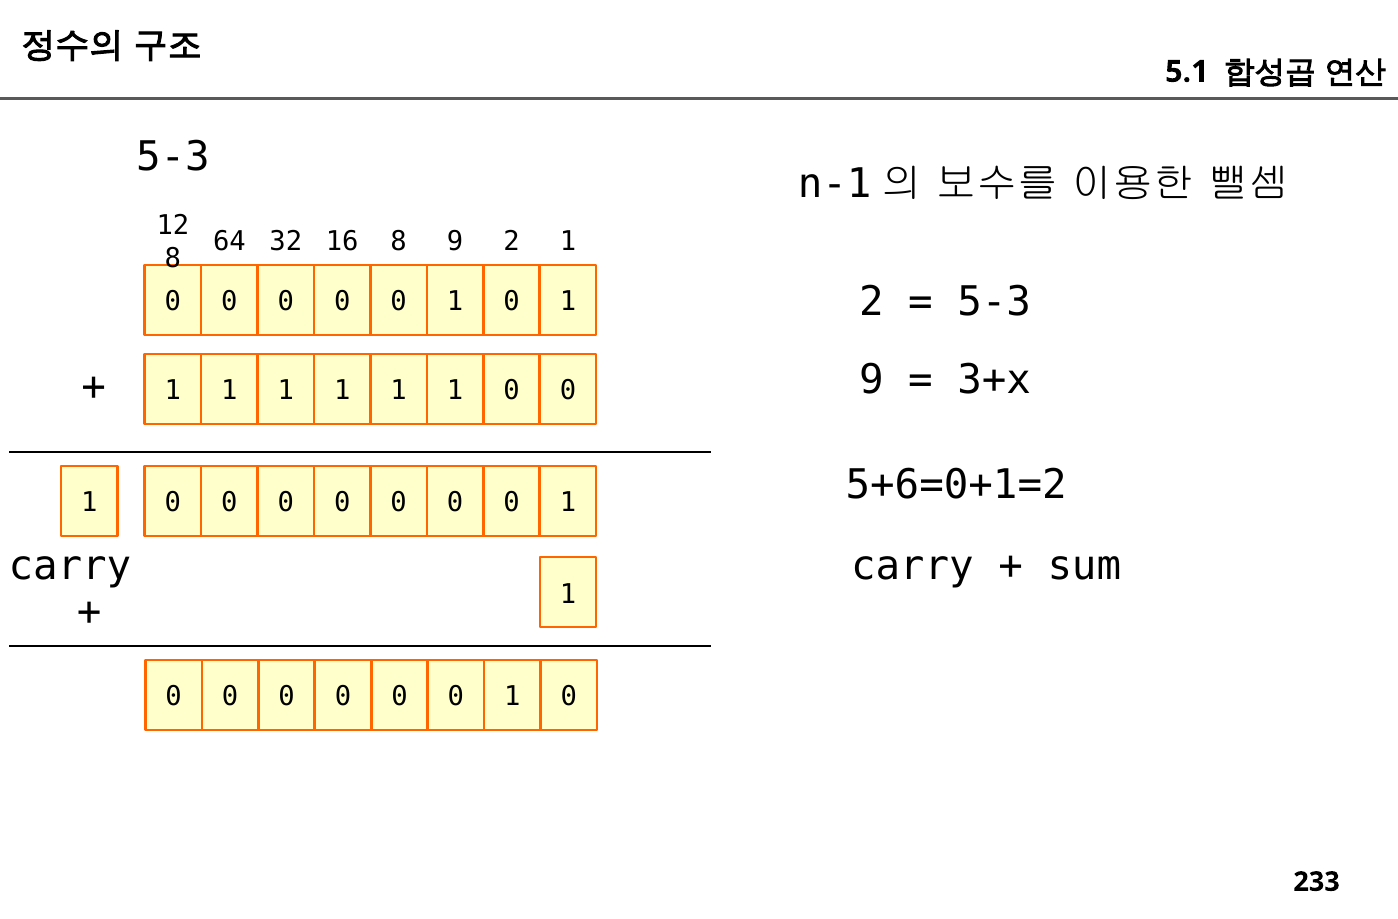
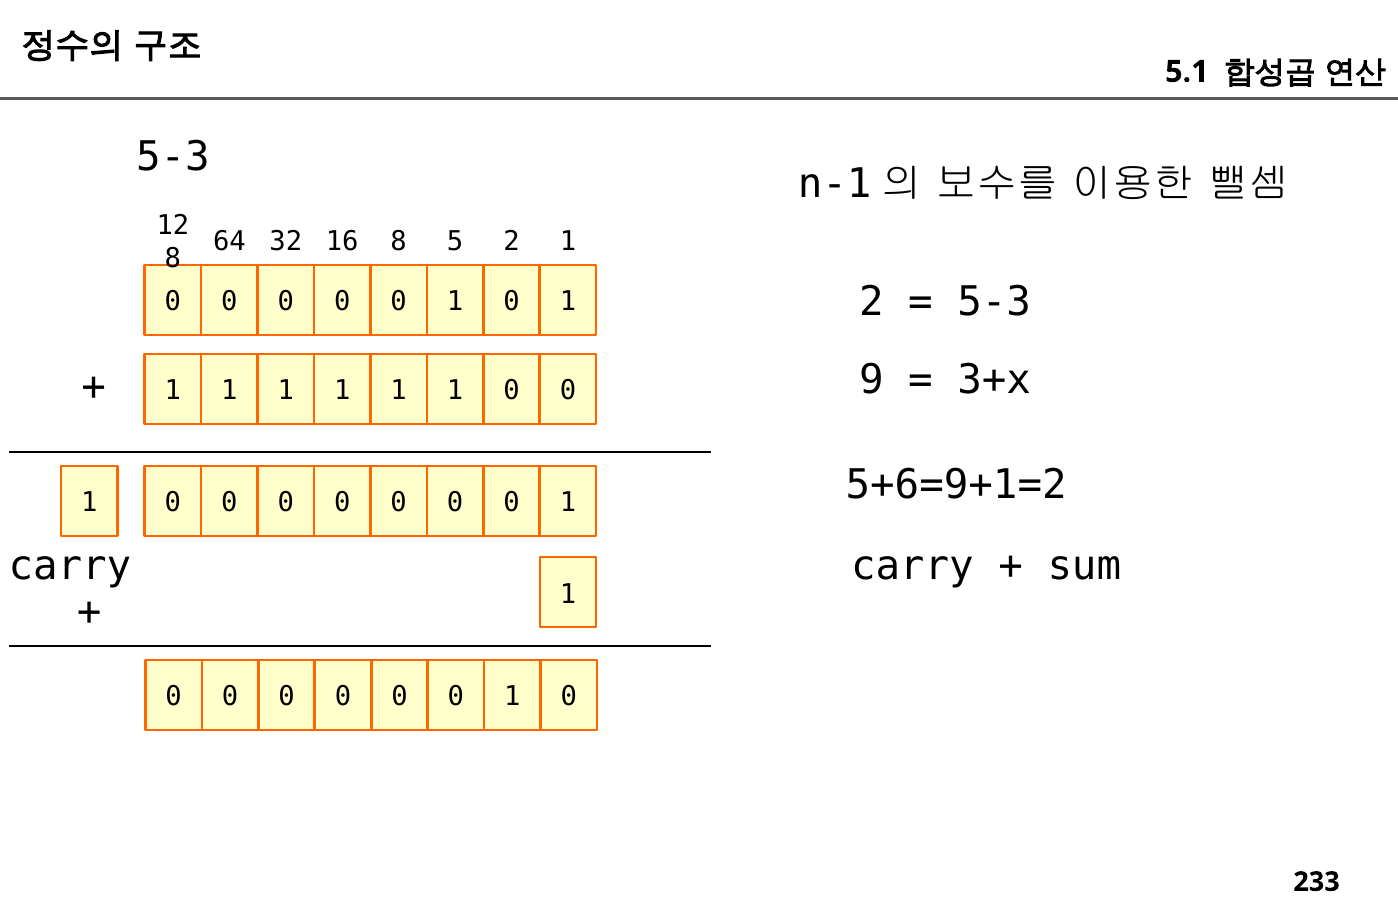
8 9: 9 -> 5 (455, 242)
5+6=0+1=2: 5+6=0+1=2 -> 5+6=9+1=2 (956, 485)
